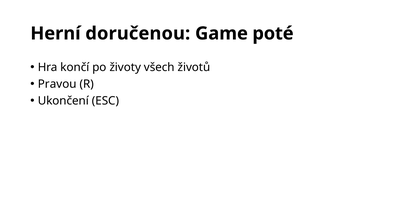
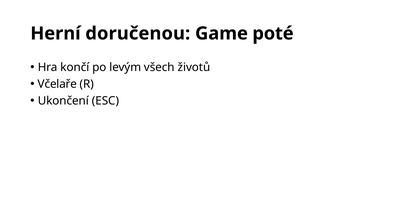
životy: životy -> levým (125, 67)
Pravou: Pravou -> Včelaře (57, 84)
